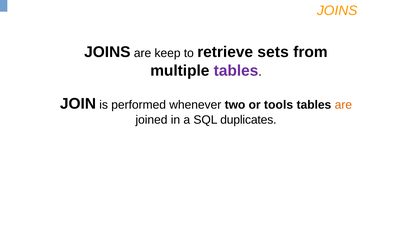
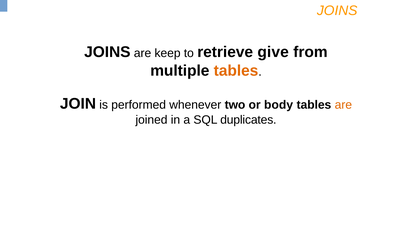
sets: sets -> give (273, 52)
tables colour: purple -> orange (236, 71)
tools: tools -> body (279, 105)
